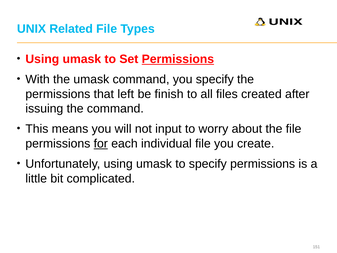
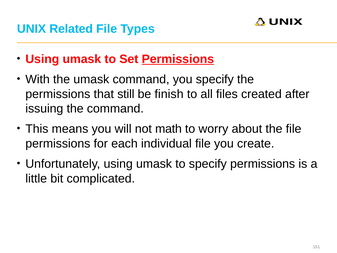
left: left -> still (126, 94)
input: input -> math (168, 129)
for underline: present -> none (101, 143)
